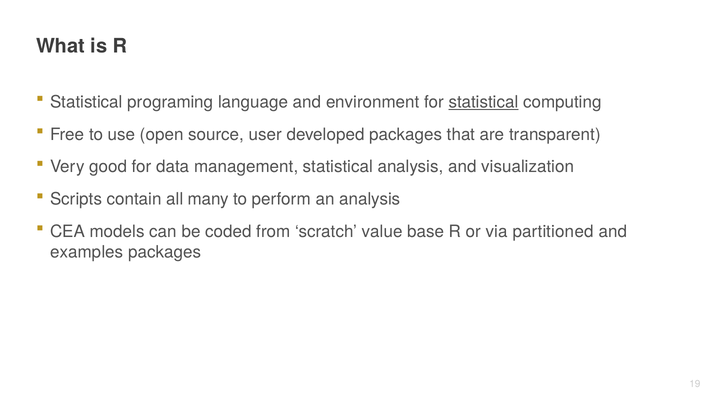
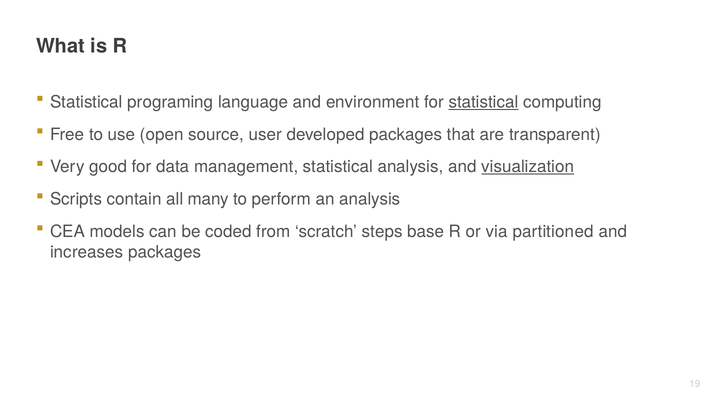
visualization underline: none -> present (528, 167)
value: value -> steps (382, 232)
examples: examples -> increases (87, 252)
